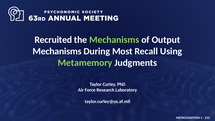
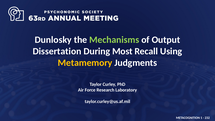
Recruited: Recruited -> Dunlosky (53, 40)
Mechanisms: Mechanisms -> Dissertation (57, 51)
Metamemory colour: light green -> yellow (85, 63)
